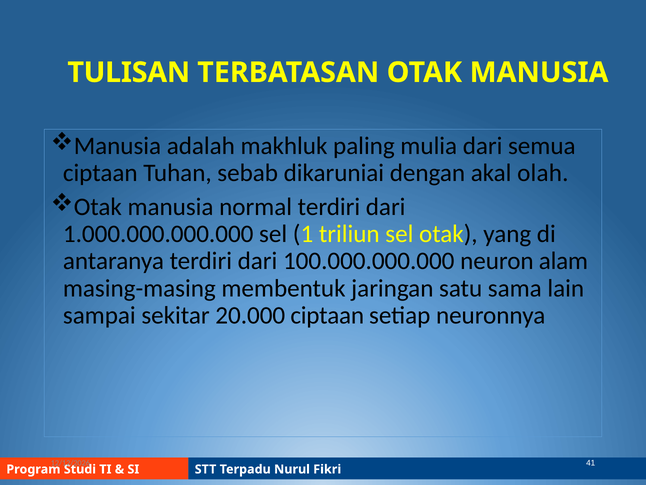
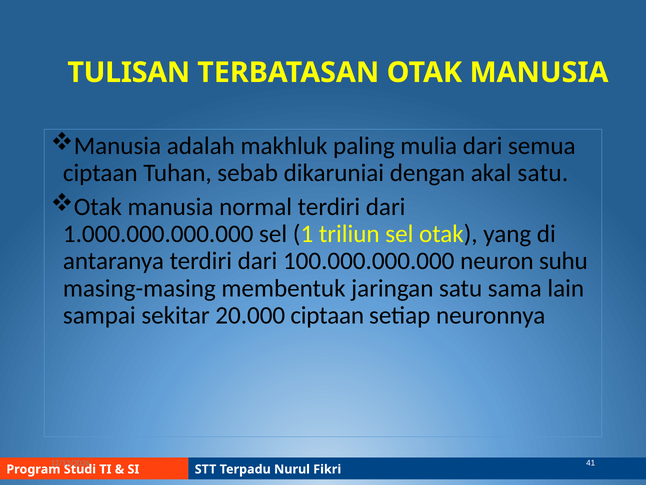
akal olah: olah -> satu (543, 173)
alam: alam -> suhu (563, 261)
